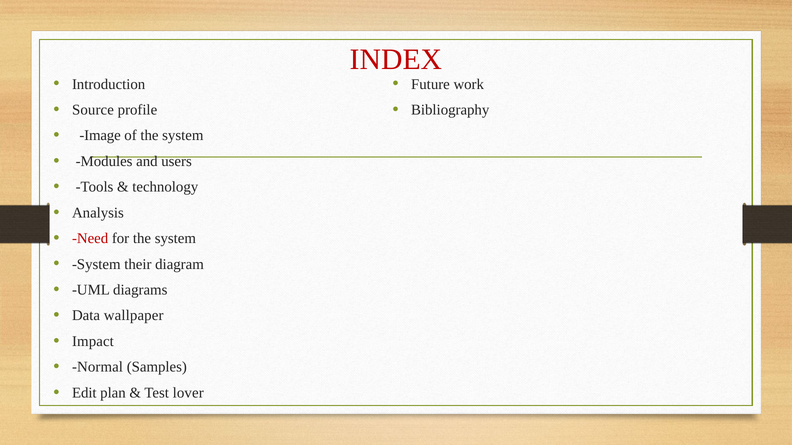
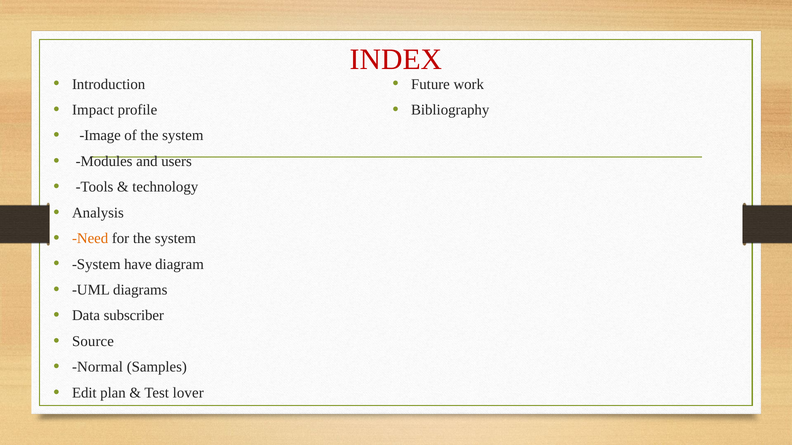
Source: Source -> Impact (93, 110)
Need colour: red -> orange (90, 239)
their: their -> have (138, 264)
wallpaper: wallpaper -> subscriber (134, 316)
Impact: Impact -> Source (93, 342)
